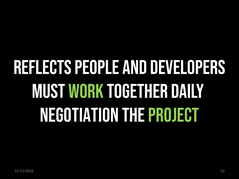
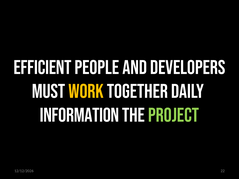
Reflects: Reflects -> Efficient (43, 68)
work colour: light green -> yellow (86, 92)
negotiation: negotiation -> information (79, 115)
